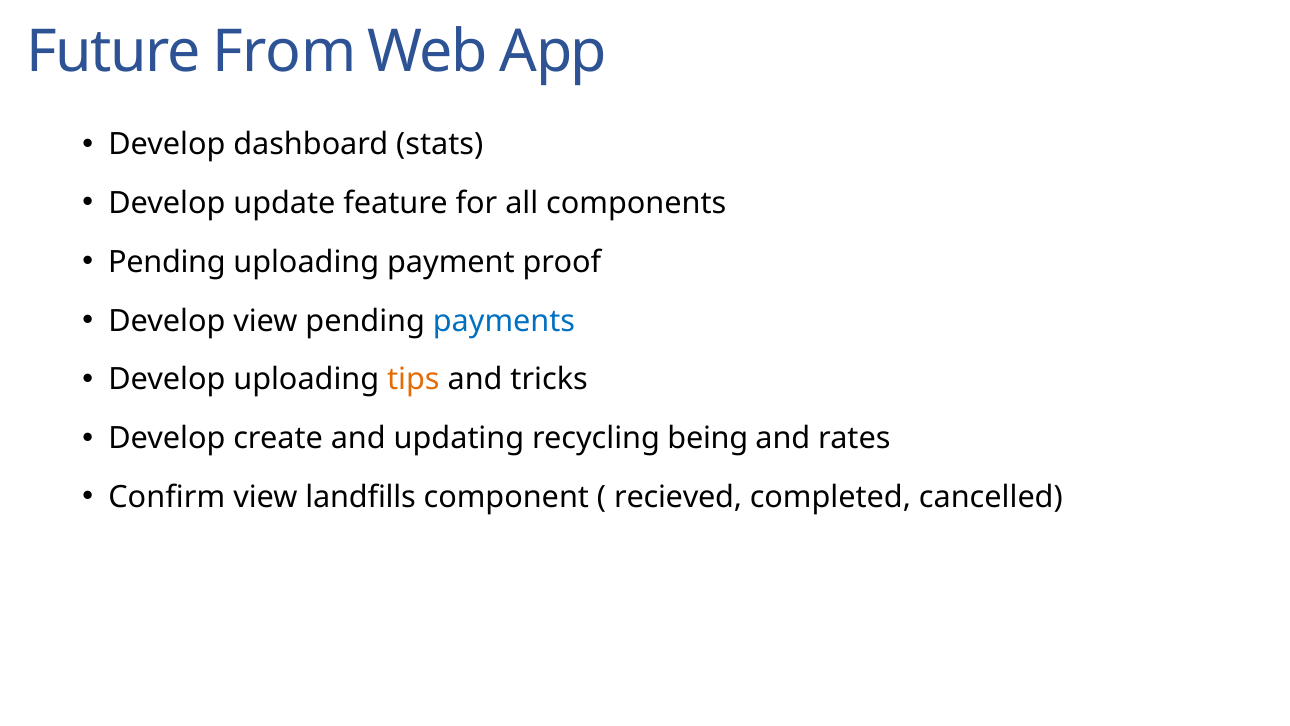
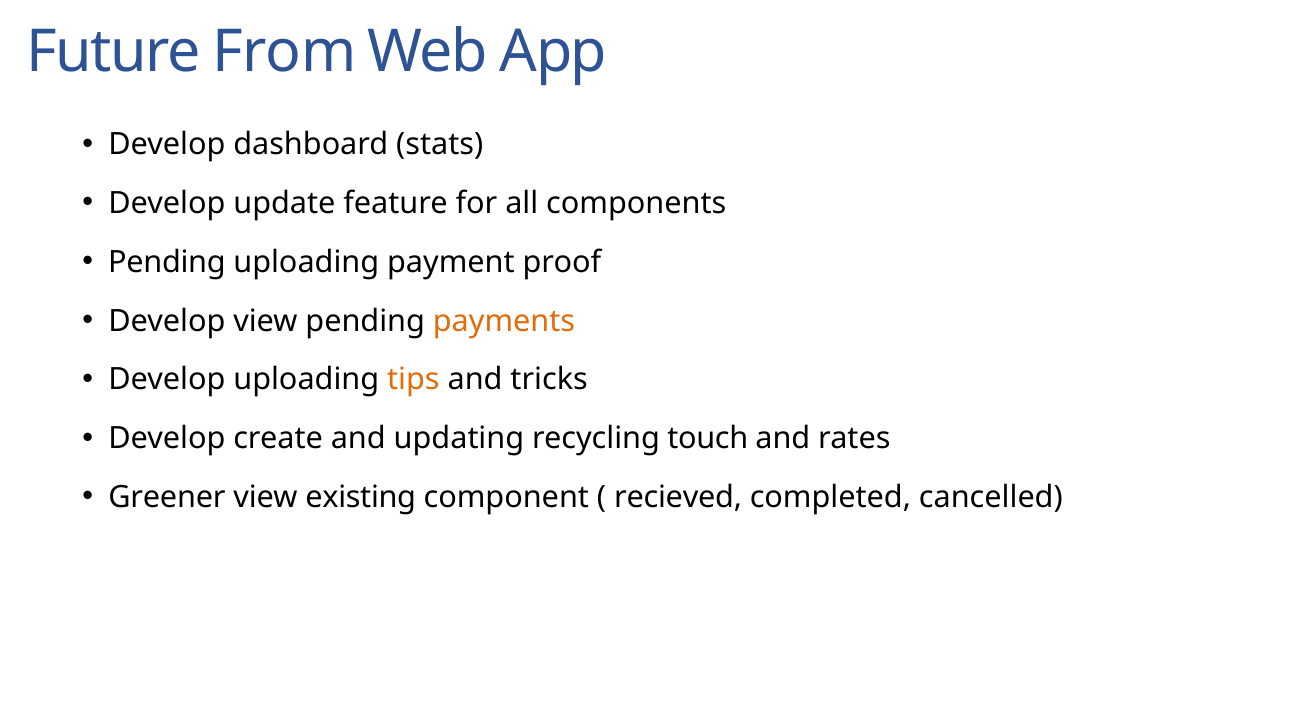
payments colour: blue -> orange (504, 321)
being: being -> touch (708, 438)
Confirm: Confirm -> Greener (167, 497)
landfills: landfills -> existing (361, 497)
